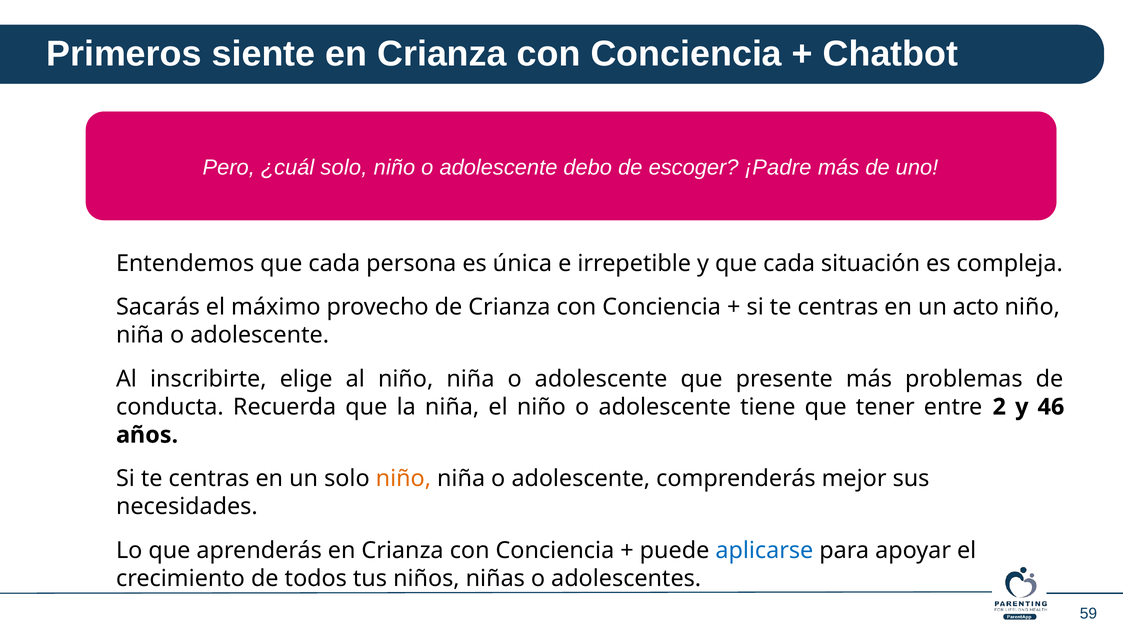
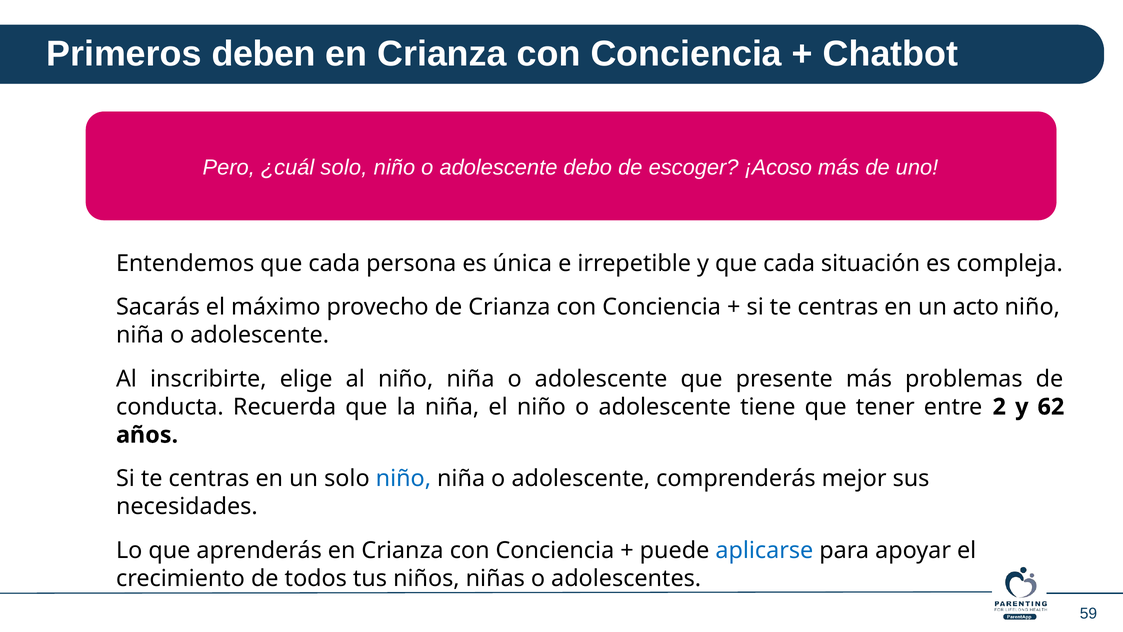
siente: siente -> deben (264, 54)
¡Padre: ¡Padre -> ¡Acoso (778, 167)
46: 46 -> 62 (1051, 407)
niño colour: orange -> blue (403, 478)
